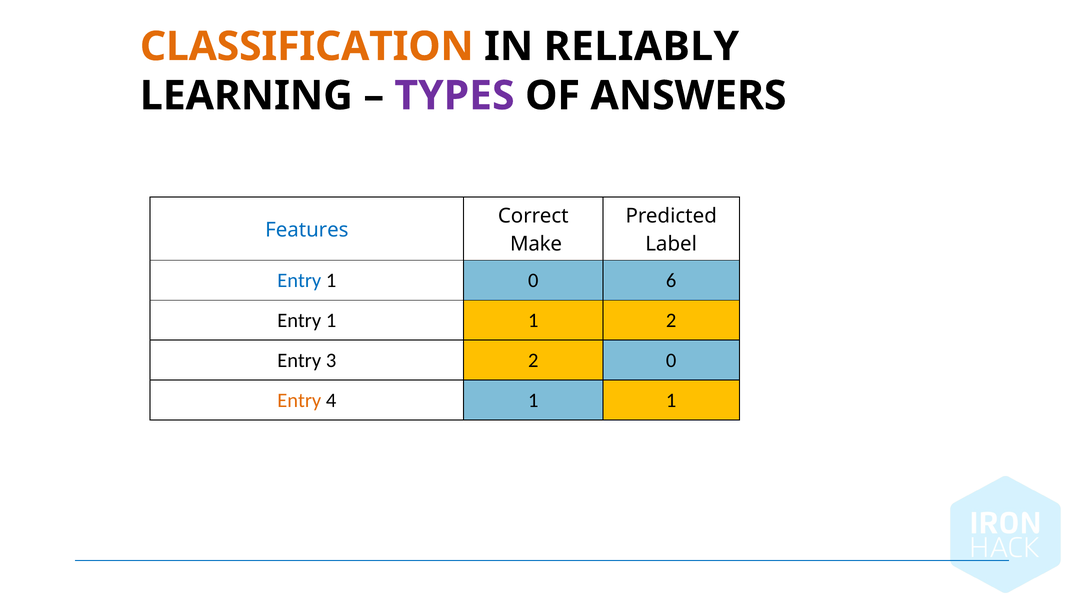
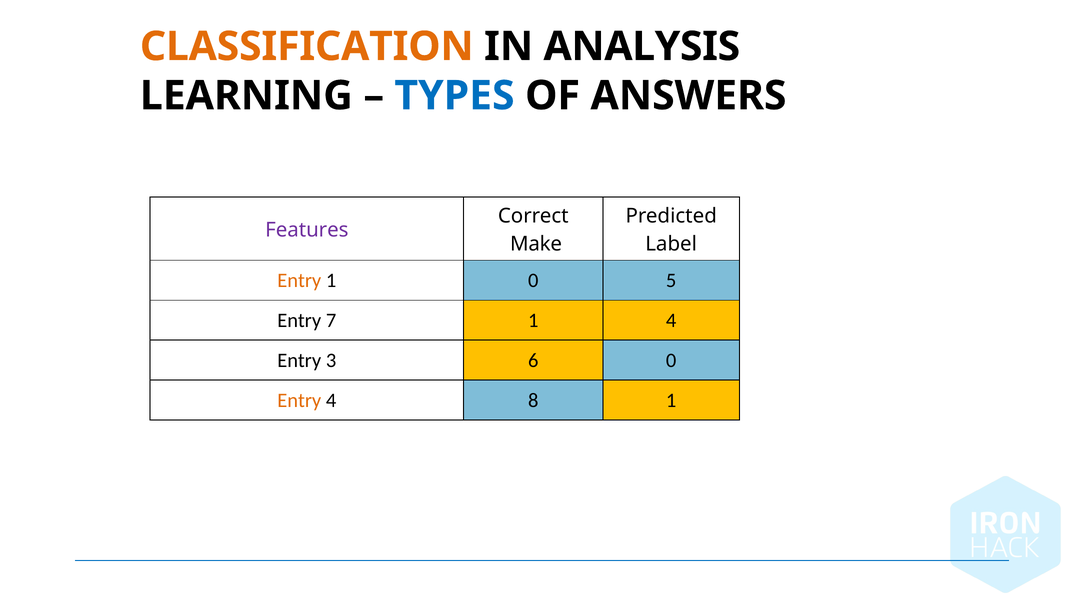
RELIABLY: RELIABLY -> ANALYSIS (642, 47)
TYPES colour: purple -> blue (455, 96)
Features colour: blue -> purple (307, 230)
Entry colour: blue -> orange (299, 280)
6: 6 -> 5 (671, 280)
1: 1 -> 7 (331, 320)
1 2: 2 -> 4 (671, 320)
3 2: 2 -> 6 (533, 360)
4 1: 1 -> 8 (533, 400)
